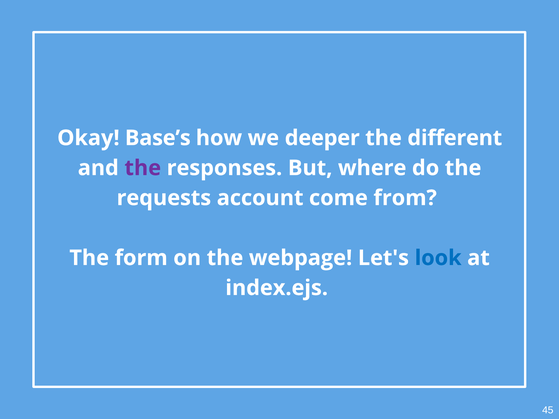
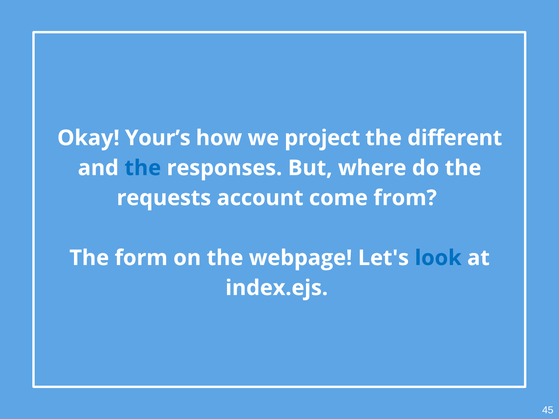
Base’s: Base’s -> Your’s (158, 138)
deeper: deeper -> project (322, 138)
the colour: purple -> blue (143, 168)
